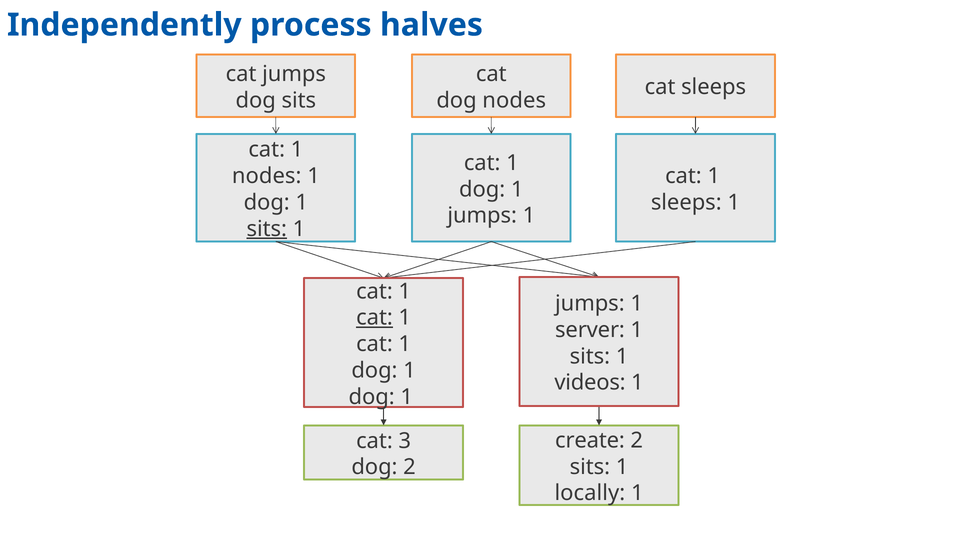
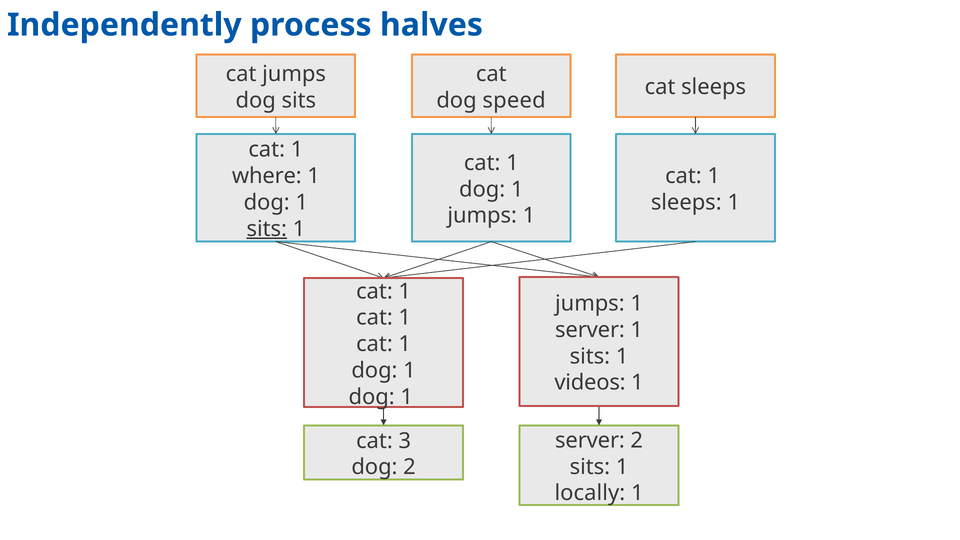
dog nodes: nodes -> speed (514, 100)
nodes: nodes -> where (267, 176)
cat underline: present -> none (374, 318)
create: create -> server (590, 440)
